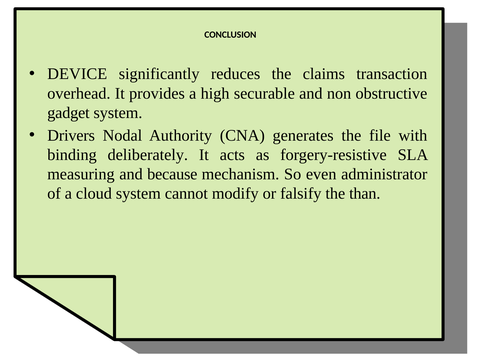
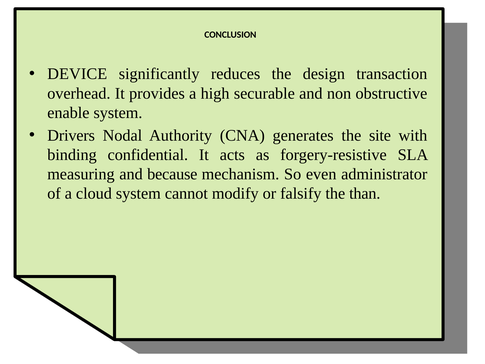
claims: claims -> design (324, 74)
gadget: gadget -> enable (68, 113)
file: file -> site (380, 135)
deliberately: deliberately -> confidential (148, 155)
